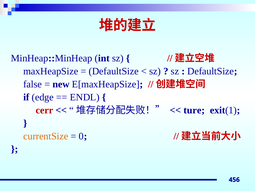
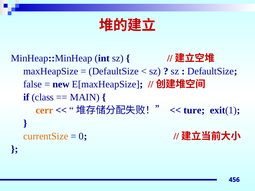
edge: edge -> class (43, 97)
ENDL: ENDL -> MAIN (85, 97)
cerr colour: red -> orange (44, 110)
